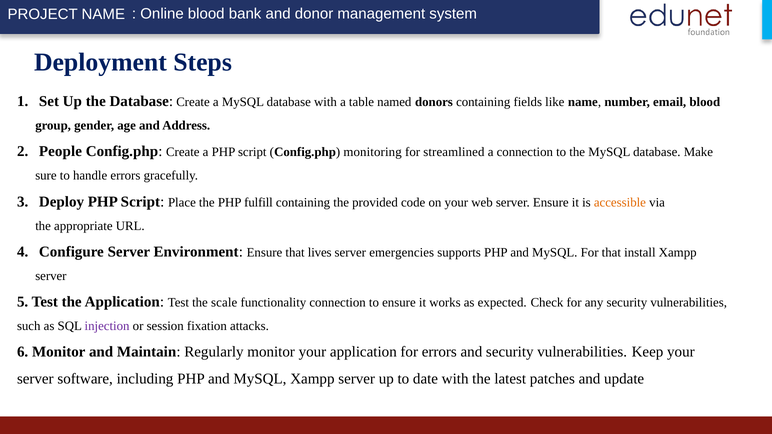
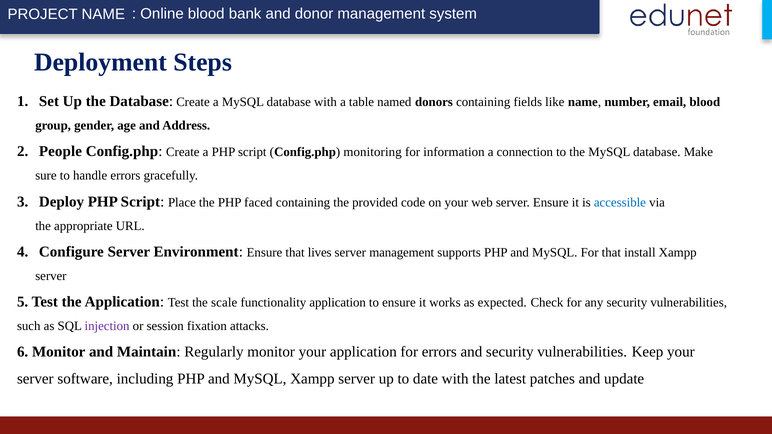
streamlined: streamlined -> information (454, 152)
fulfill: fulfill -> faced (258, 202)
accessible colour: orange -> blue (620, 202)
server emergencies: emergencies -> management (402, 253)
functionality connection: connection -> application (338, 303)
